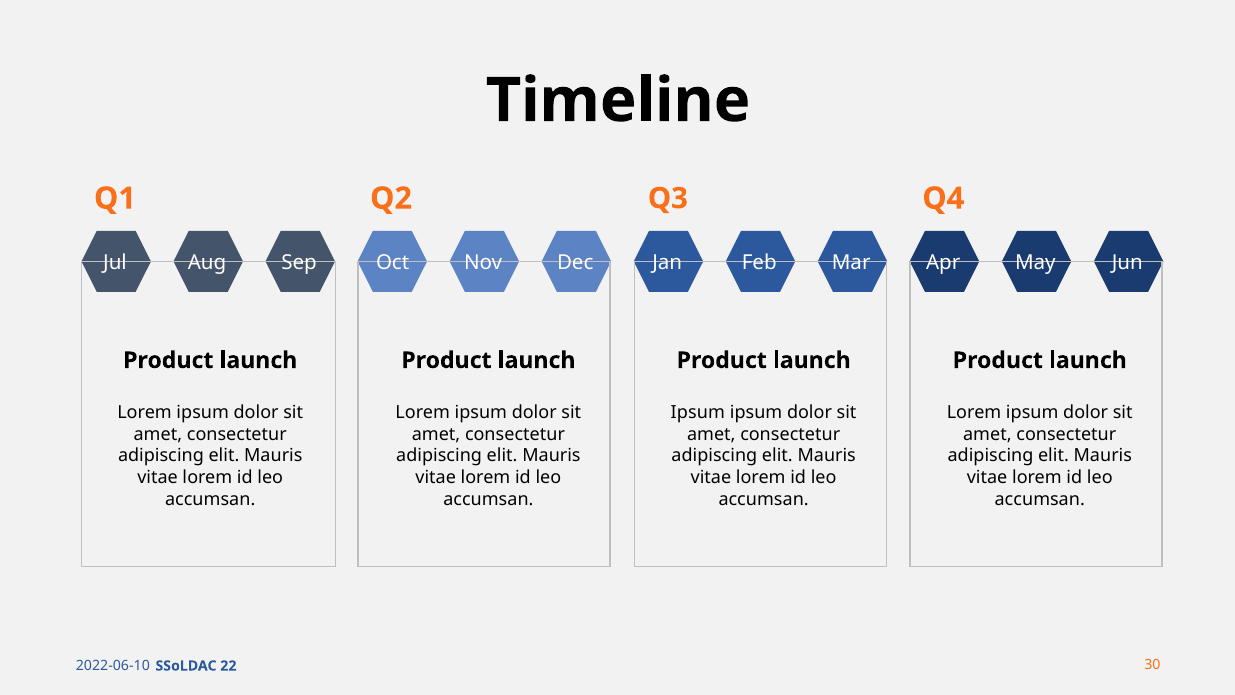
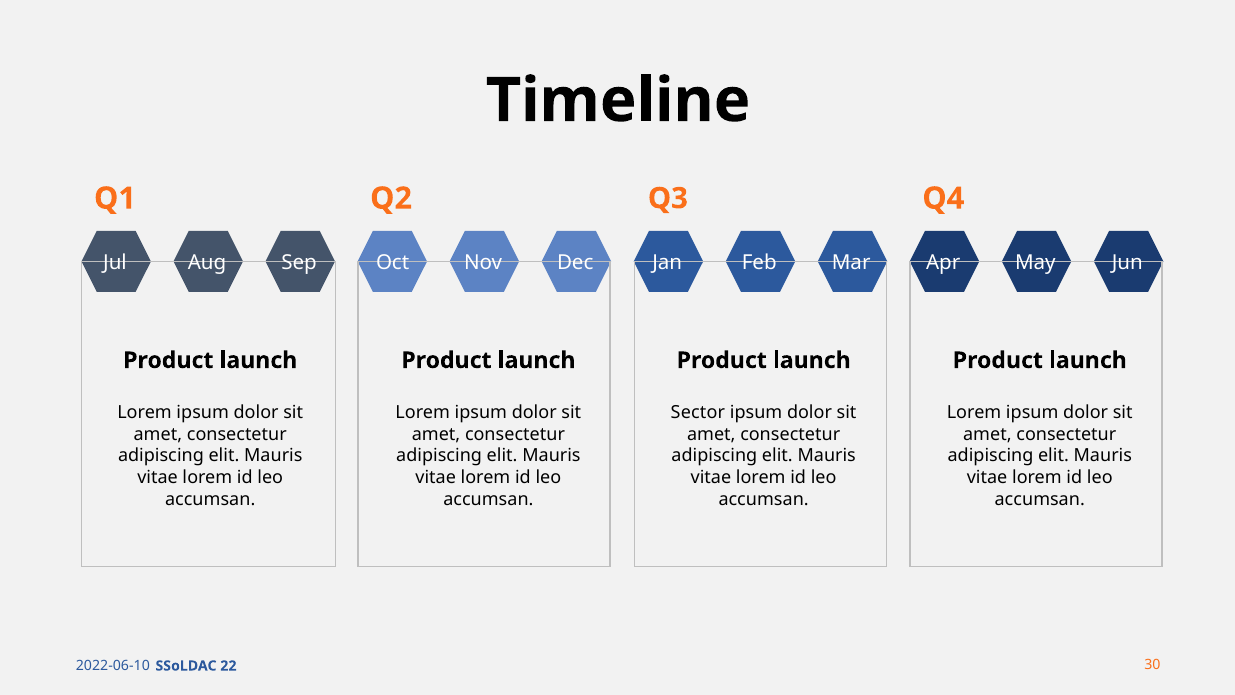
Ipsum: Ipsum -> Sector (698, 412)
